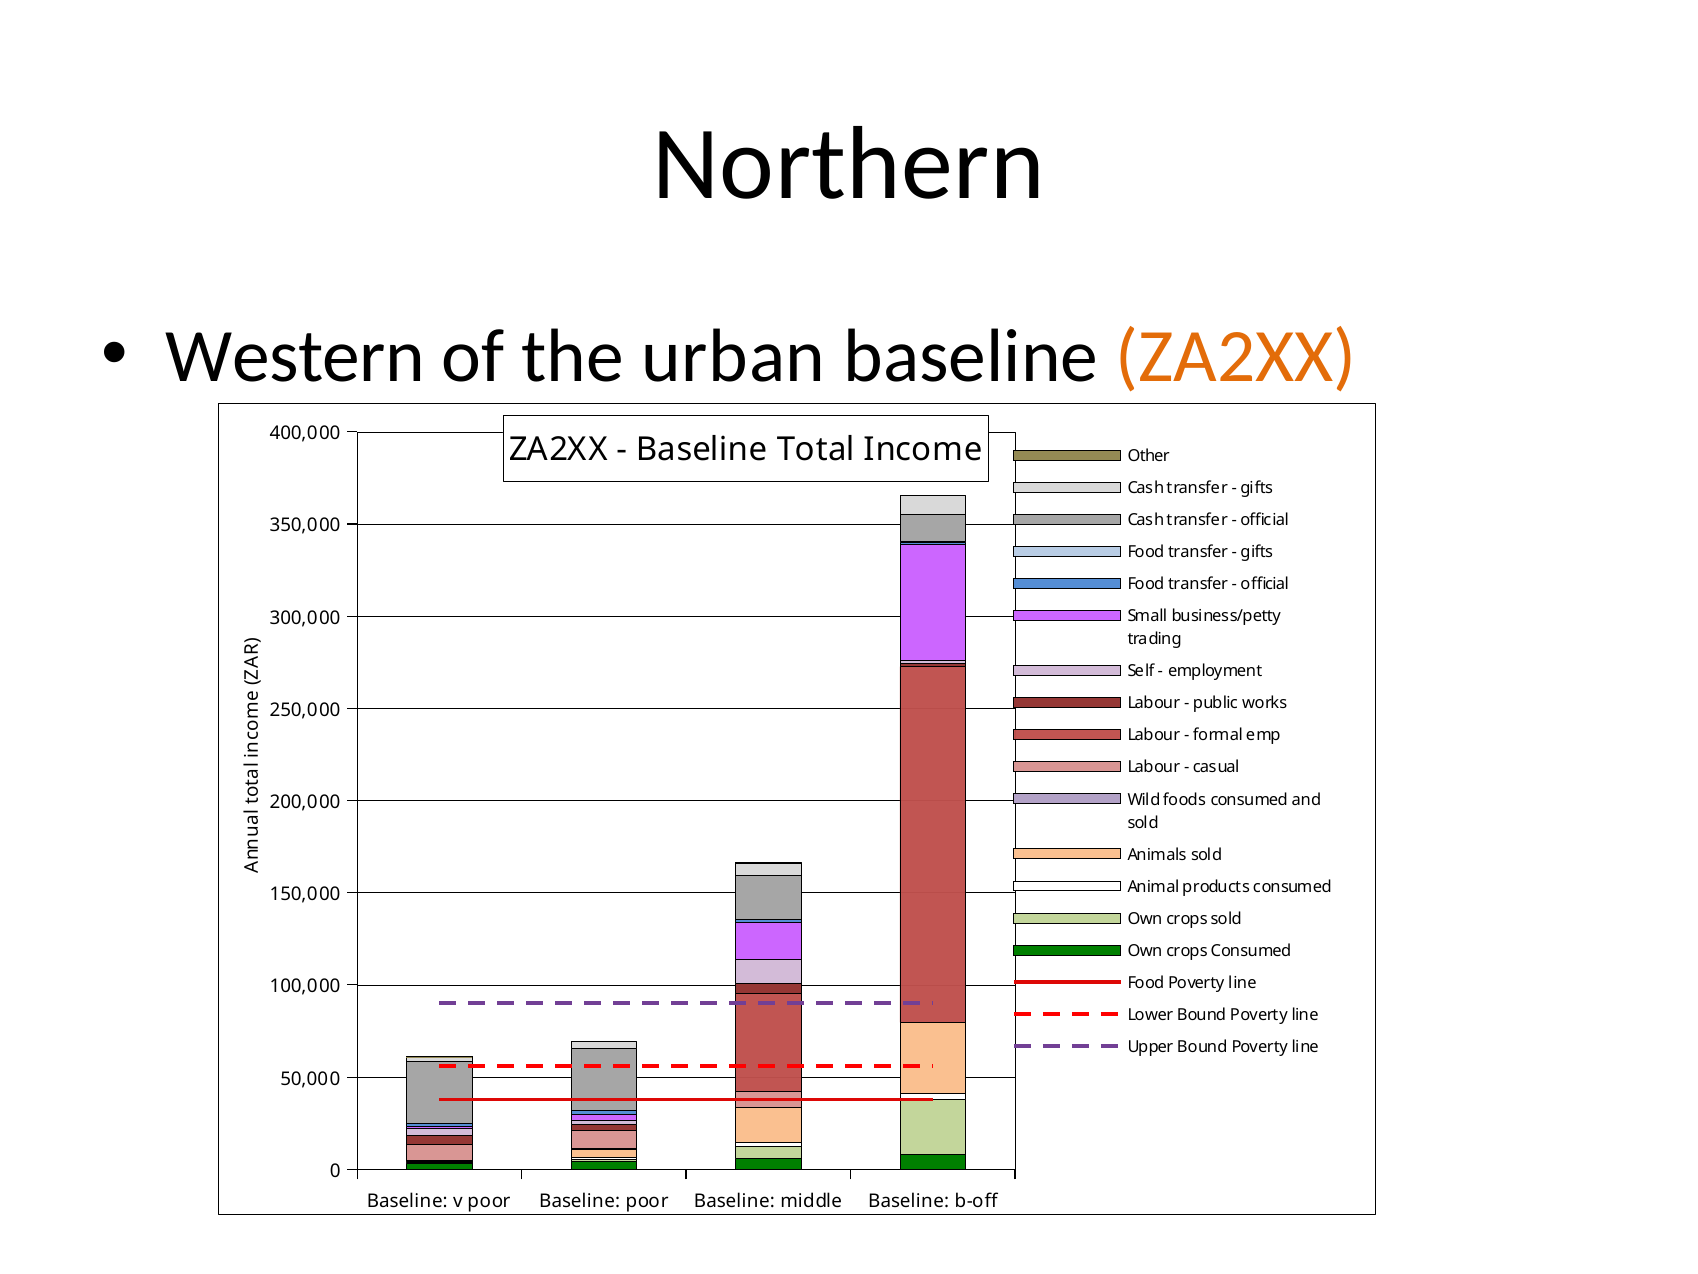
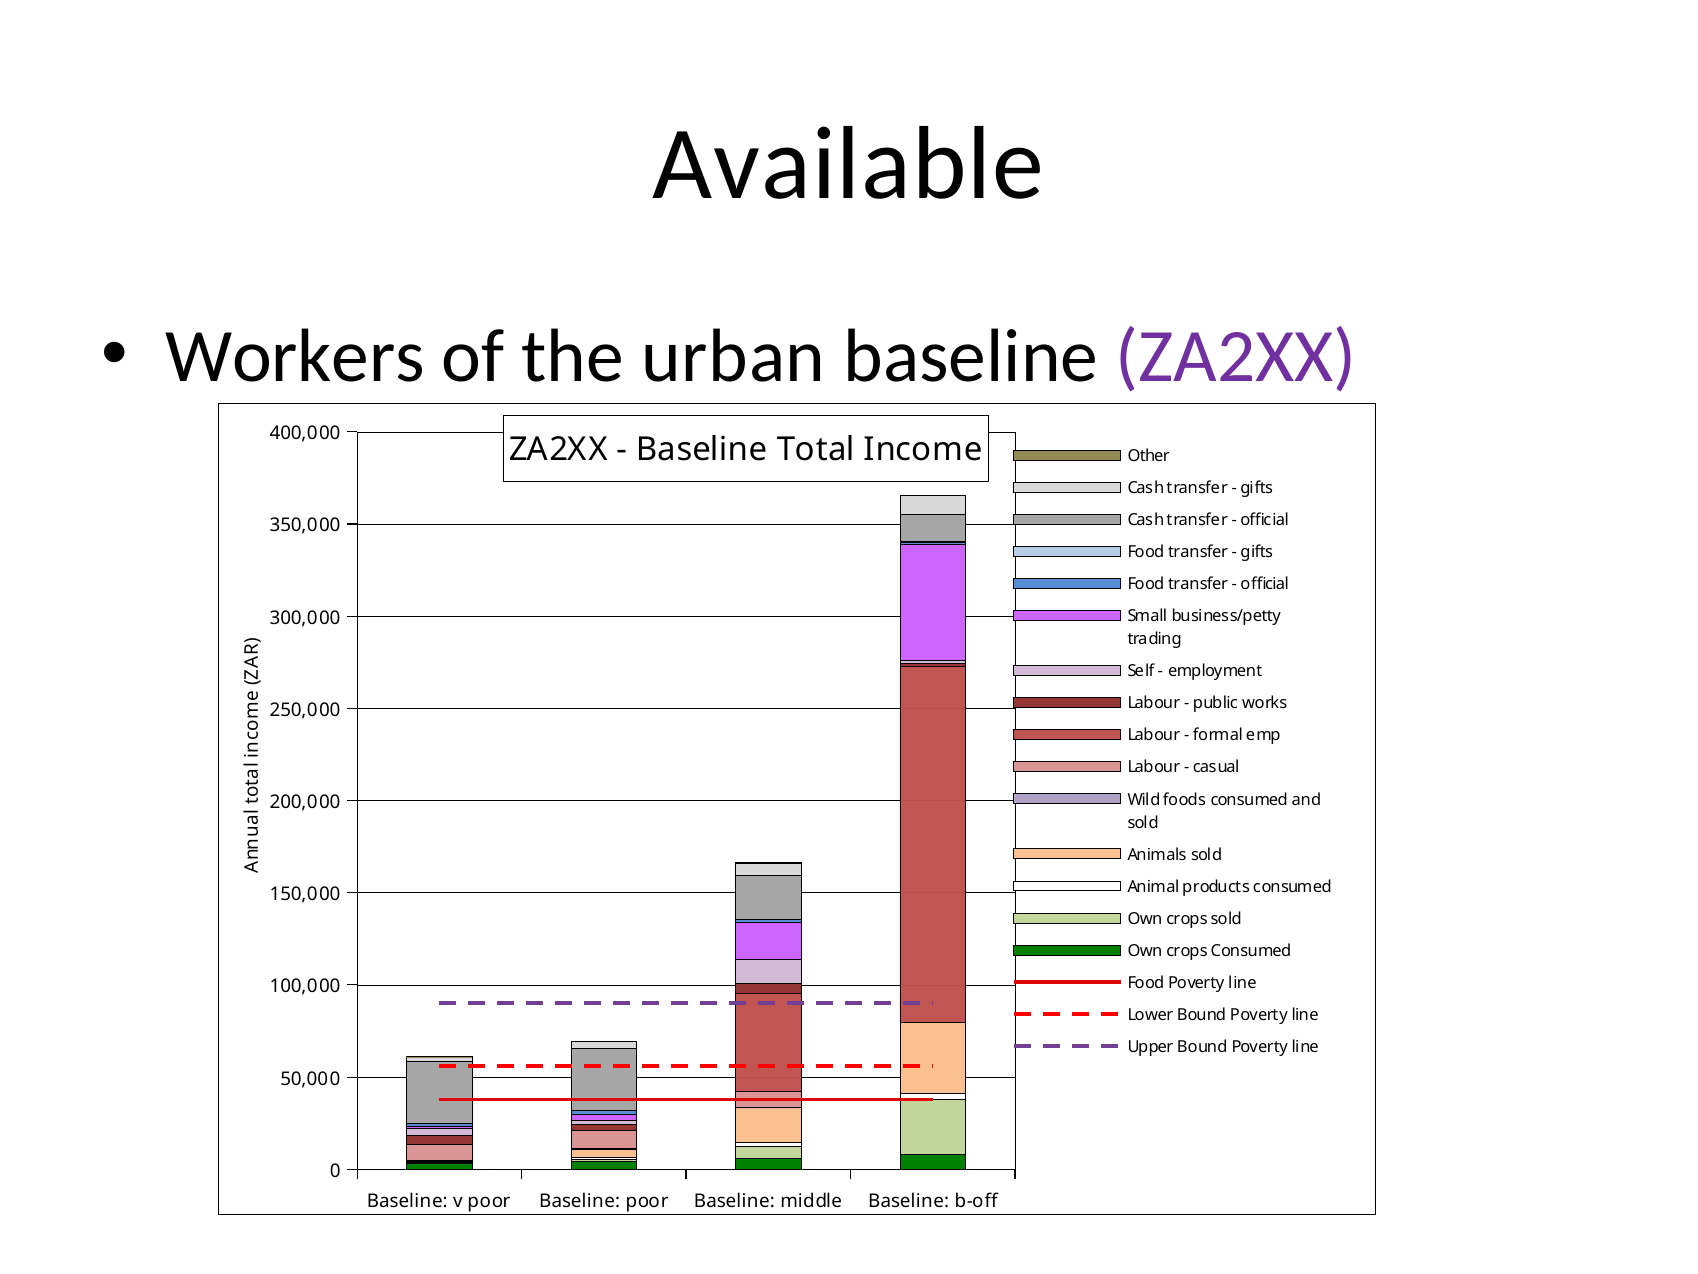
Northern: Northern -> Available (848, 164)
Western: Western -> Workers (295, 356)
ZA2XX colour: orange -> purple (1236, 356)
